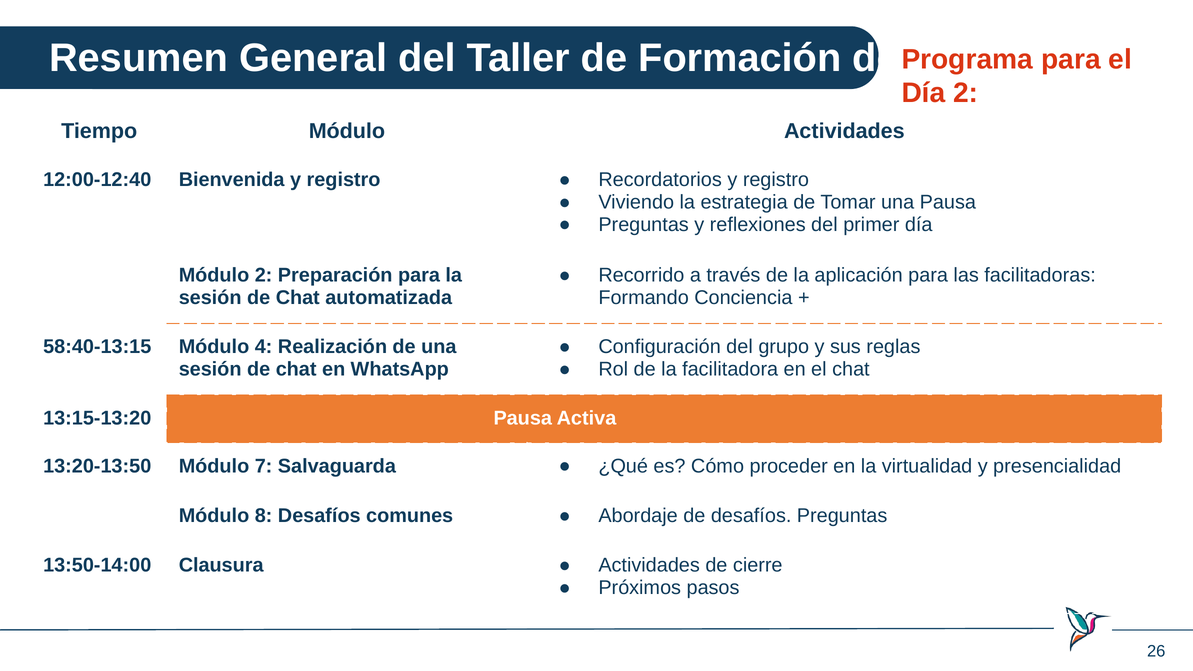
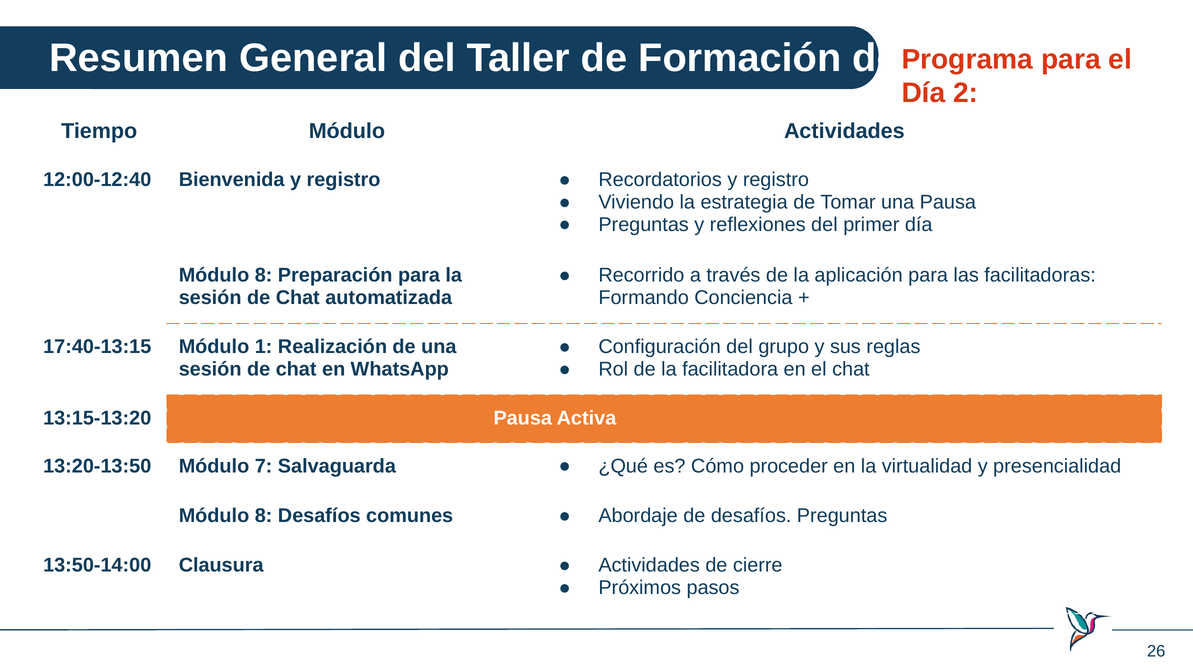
2: 2 -> 8 (264, 275)
58:40-13:15: 58:40-13:15 -> 17:40-13:15 (97, 347)
4: 4 -> 1 (264, 347)
